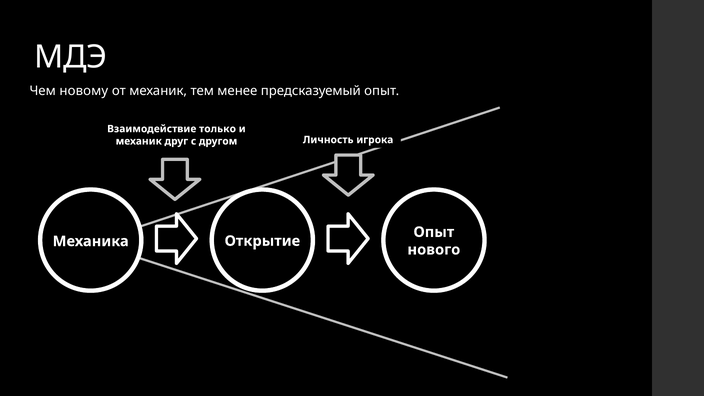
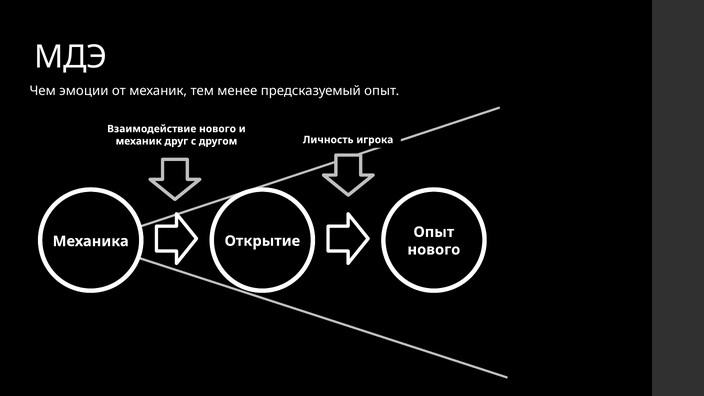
новому: новому -> эмоции (84, 91)
Взаимодействие только: только -> нового (218, 129)
